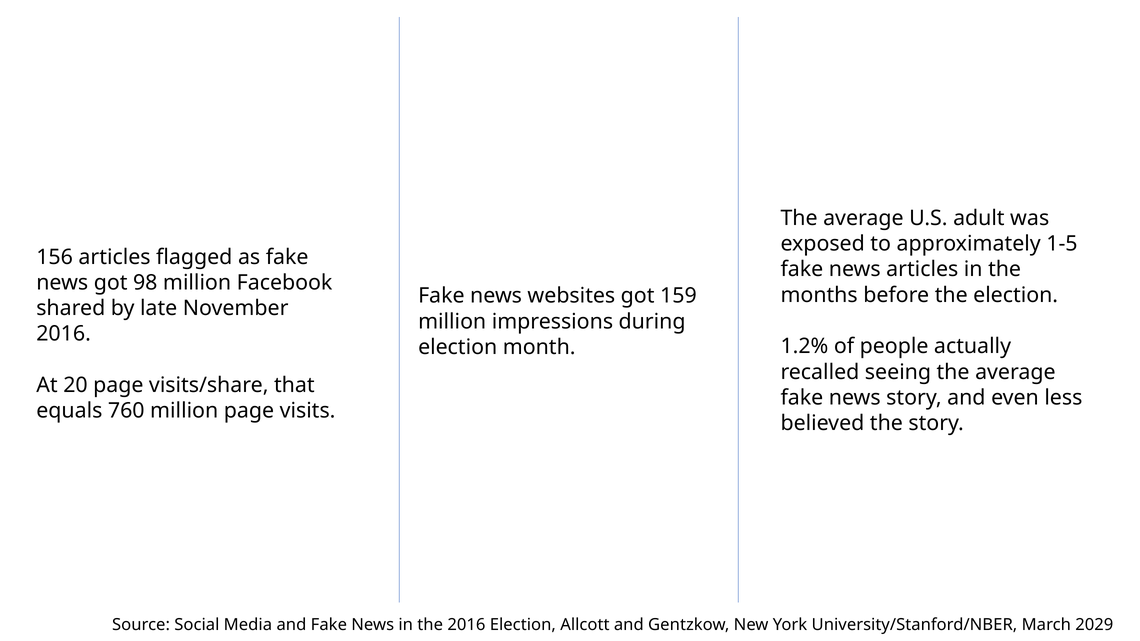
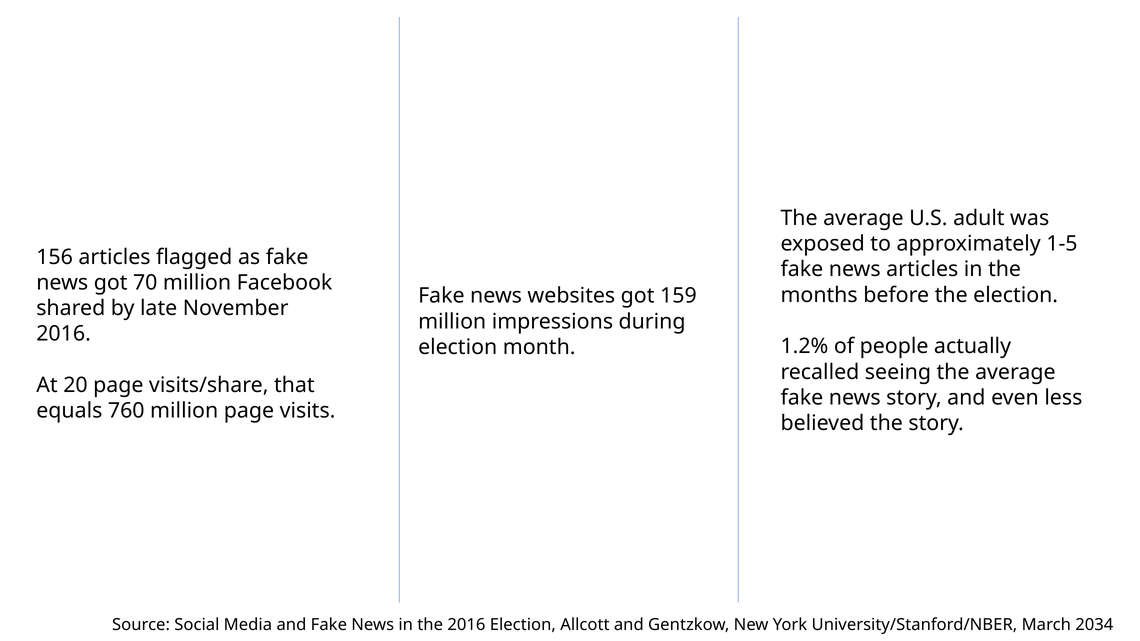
98: 98 -> 70 (145, 283)
2029: 2029 -> 2034 (1094, 625)
